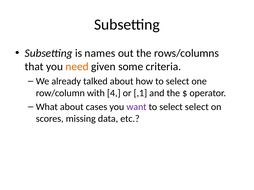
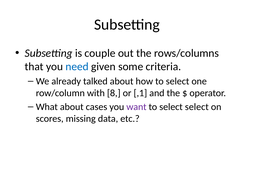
names: names -> couple (100, 53)
need colour: orange -> blue (77, 67)
4: 4 -> 8 (114, 93)
